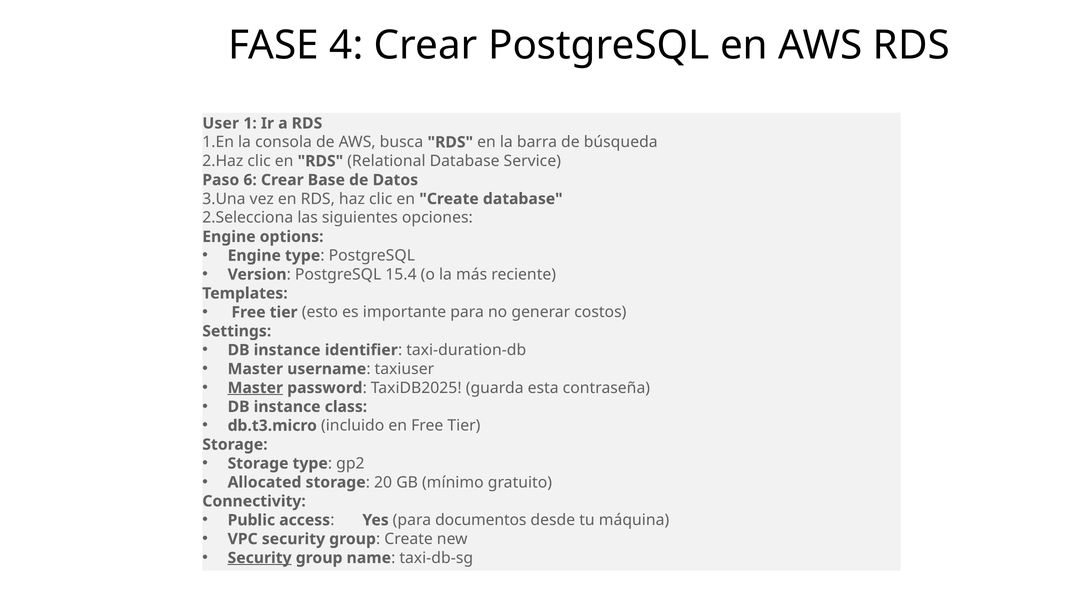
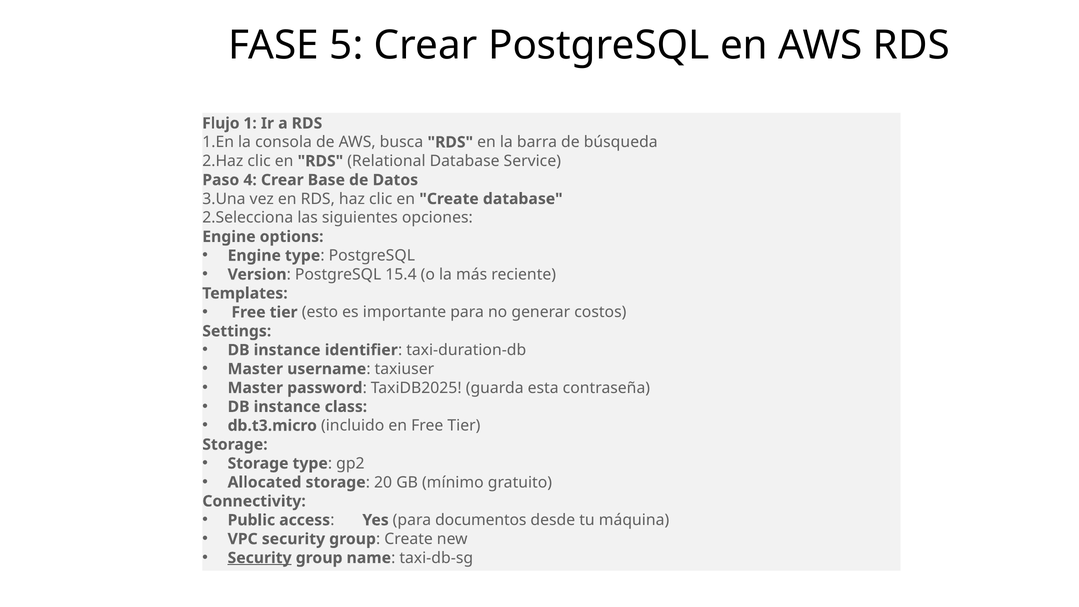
4: 4 -> 5 (346, 46)
User: User -> Flujo (221, 123)
6: 6 -> 4 (250, 180)
Master underline: present -> none (255, 388)
